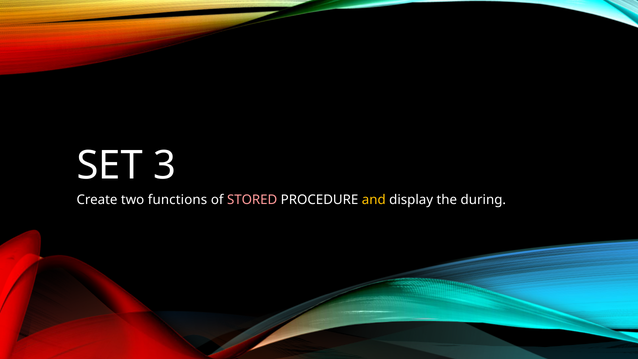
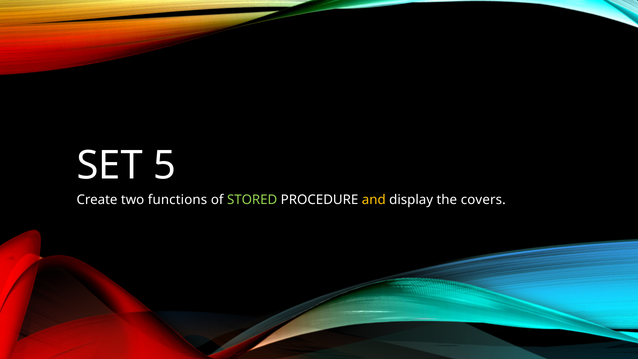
3: 3 -> 5 (165, 166)
STORED colour: pink -> light green (252, 200)
during: during -> covers (483, 200)
